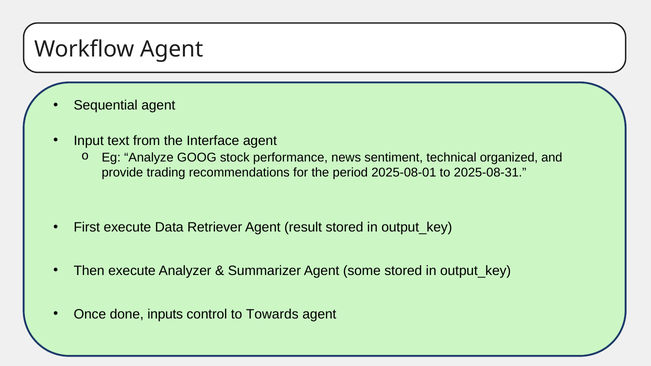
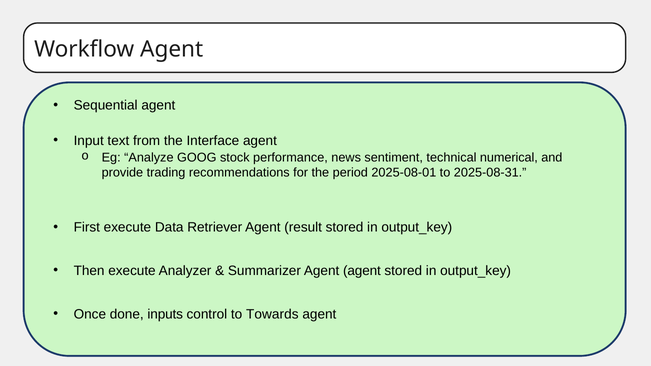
organized: organized -> numerical (509, 157)
Agent some: some -> agent (362, 271)
